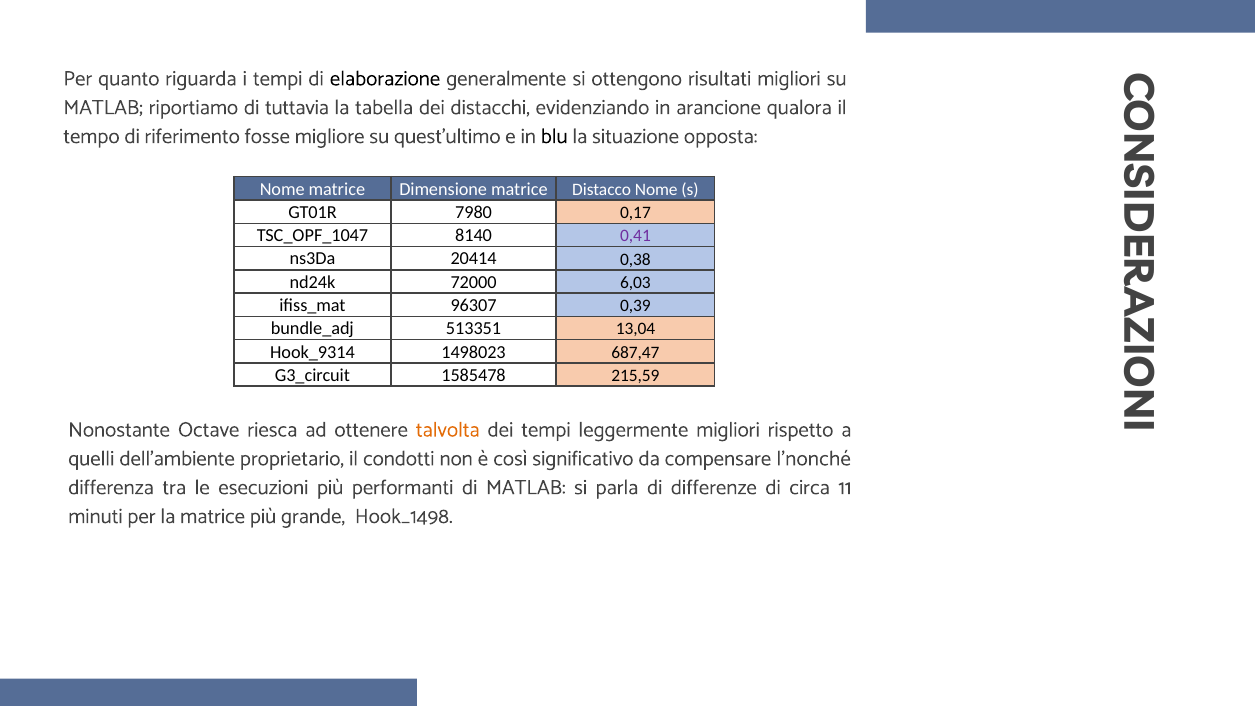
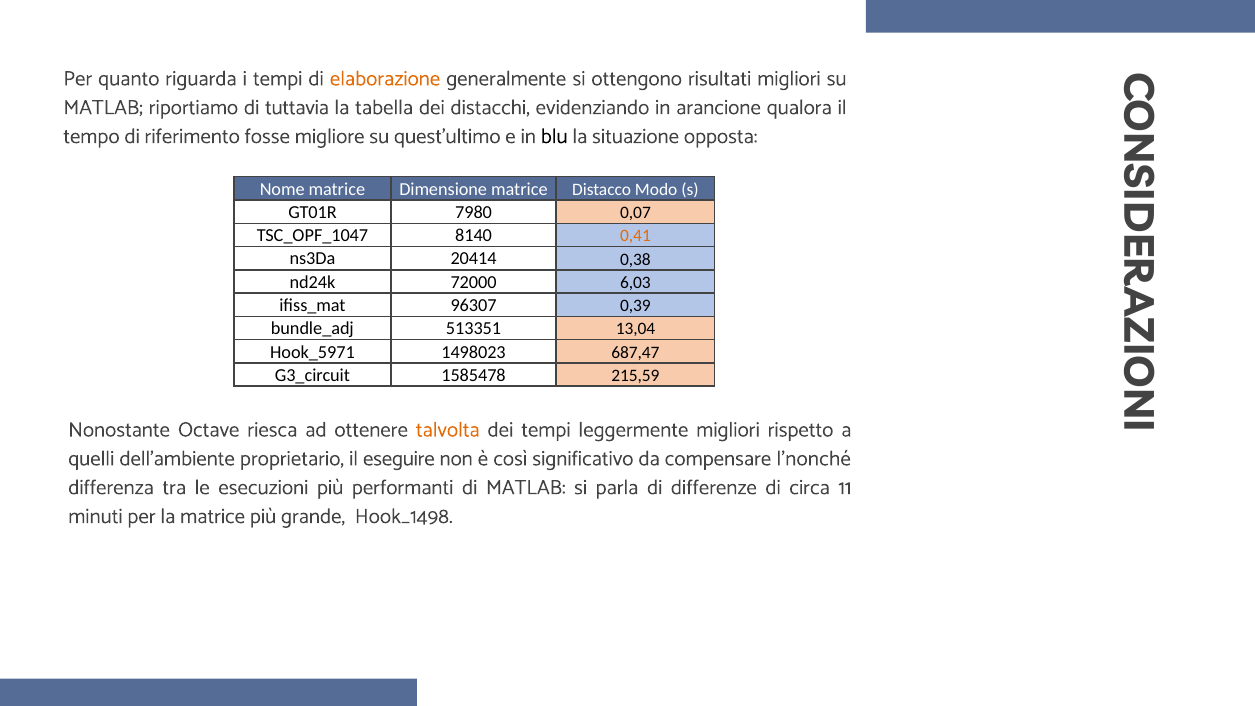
elaborazione colour: black -> orange (385, 78)
Distacco Nome: Nome -> Modo (656, 190)
0,17: 0,17 -> 0,07 (636, 213)
0,41 colour: purple -> orange (636, 236)
Hook_9314: Hook_9314 -> Hook_5971 (312, 352)
condotti: condotti -> eseguire (399, 458)
